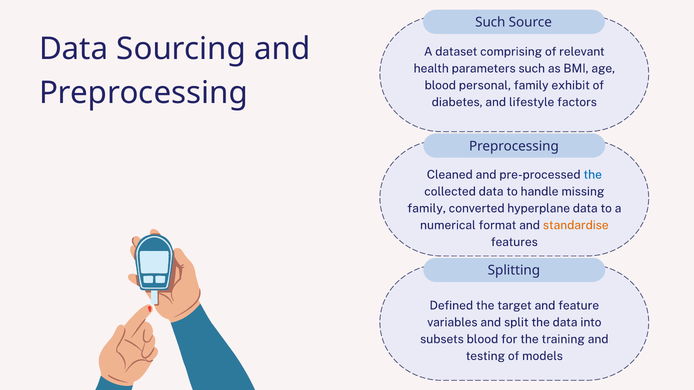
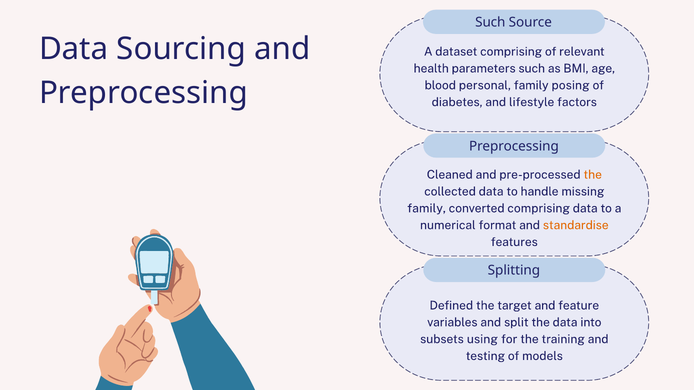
exhibit: exhibit -> posing (571, 85)
the colour: blue -> orange (593, 175)
converted hyperplane: hyperplane -> comprising (539, 209)
subsets blood: blood -> using (482, 339)
